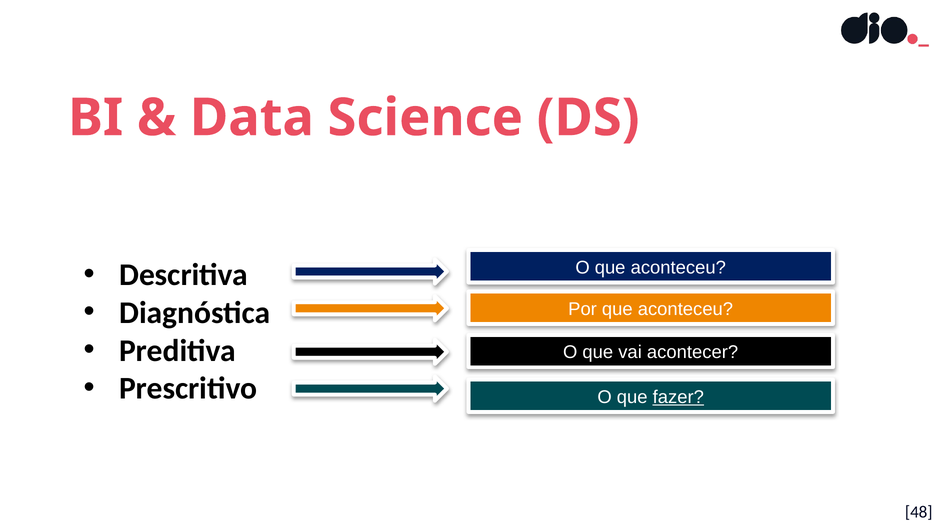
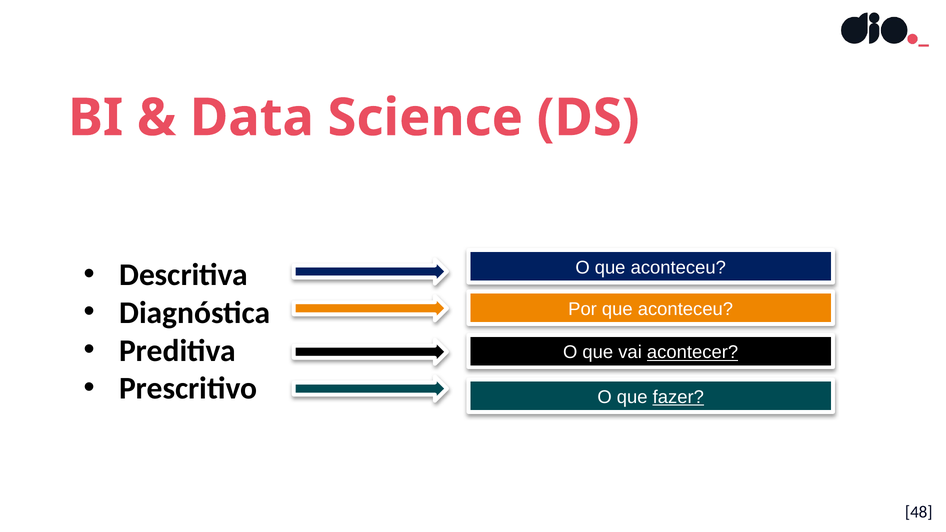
acontecer underline: none -> present (693, 353)
